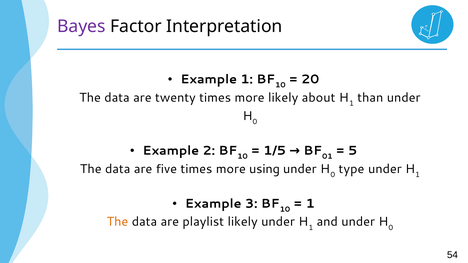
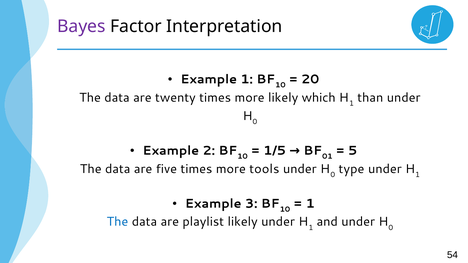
about: about -> which (319, 98)
using: using -> tools (264, 169)
The colour: orange -> blue (117, 222)
